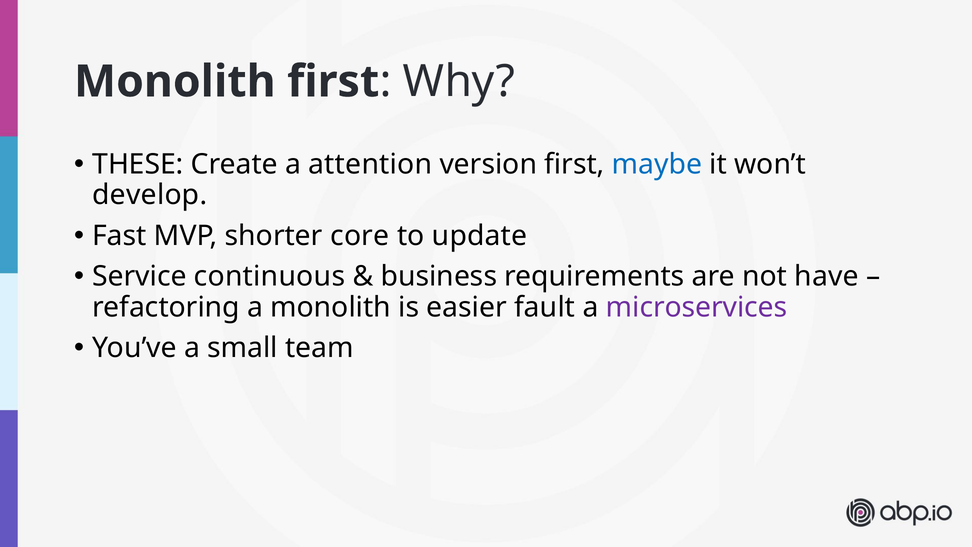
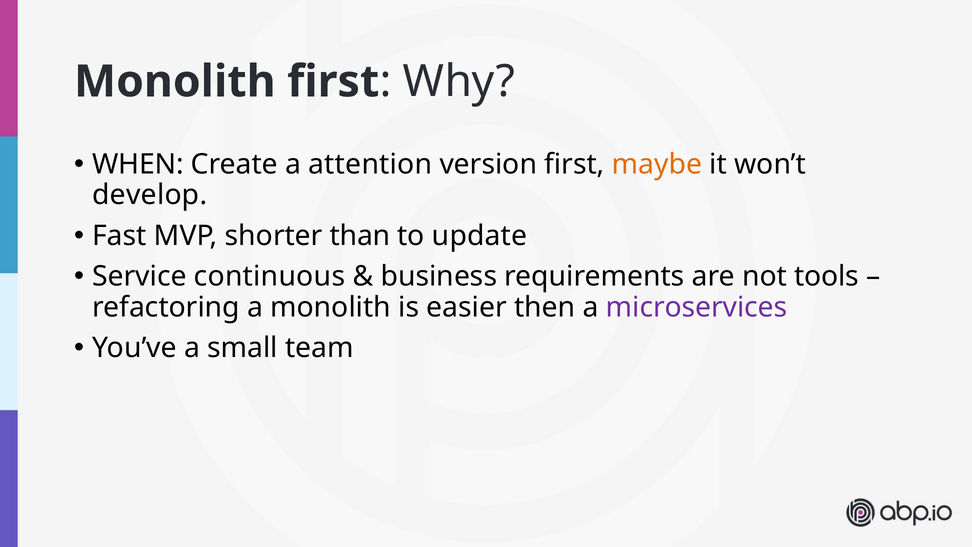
THESE: THESE -> WHEN (138, 164)
maybe colour: blue -> orange (657, 164)
core: core -> than (360, 236)
have: have -> tools (827, 276)
fault: fault -> then (545, 307)
